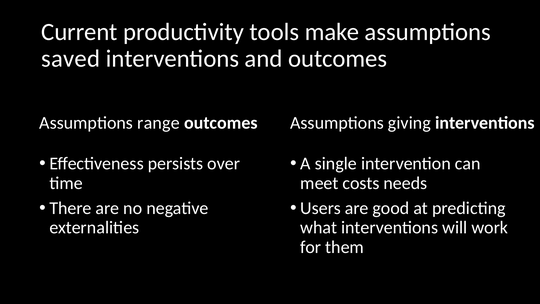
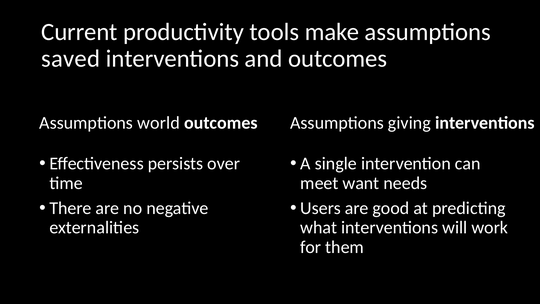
range: range -> world (159, 123)
costs: costs -> want (361, 183)
